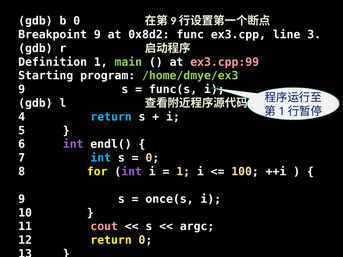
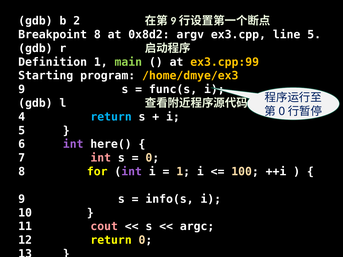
b 0: 0 -> 2 (77, 21)
Breakpoint 9: 9 -> 8 (97, 35)
func: func -> argv (190, 35)
line 3: 3 -> 5 (314, 35)
ex3.cpp:99 colour: pink -> yellow (225, 62)
/home/dmye/ex3 colour: light green -> yellow (190, 76)
1: 1 -> 0 (282, 111)
endl(: endl( -> here( (111, 144)
int colour: light blue -> pink (101, 158)
once(s: once(s -> info(s (170, 199)
